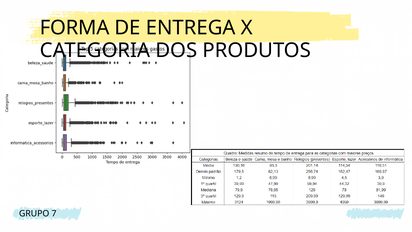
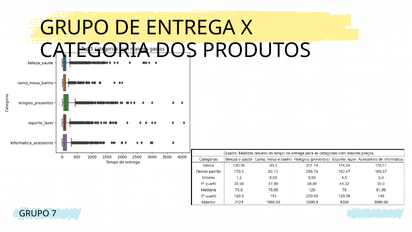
FORMA: FORMA -> GRUPO (75, 28)
